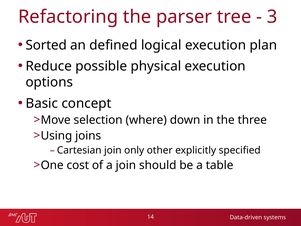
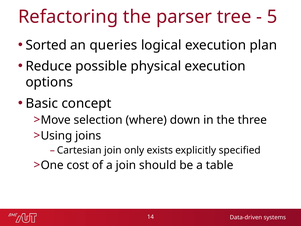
3: 3 -> 5 (272, 17)
defined: defined -> queries (113, 45)
other: other -> exists (160, 150)
